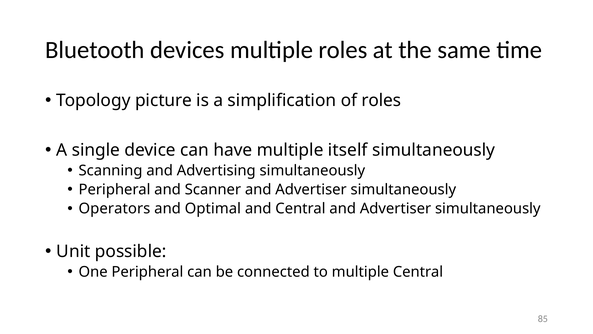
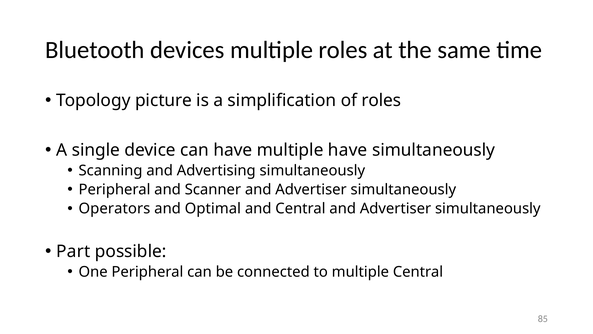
multiple itself: itself -> have (348, 150)
Unit: Unit -> Part (73, 251)
